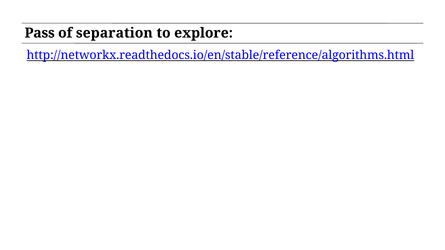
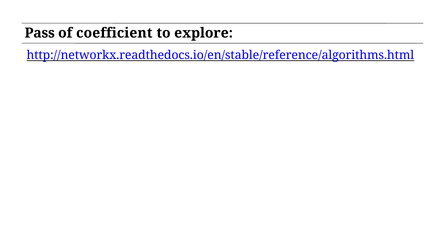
separation: separation -> coefficient (114, 33)
